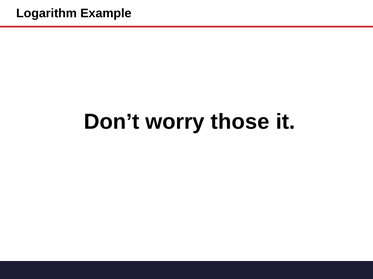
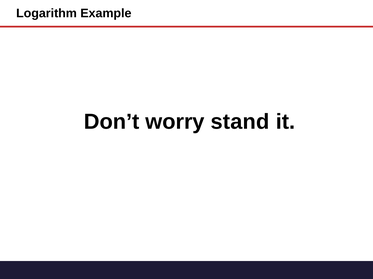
those: those -> stand (240, 122)
